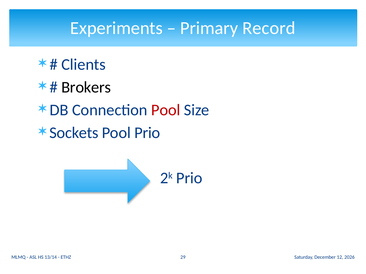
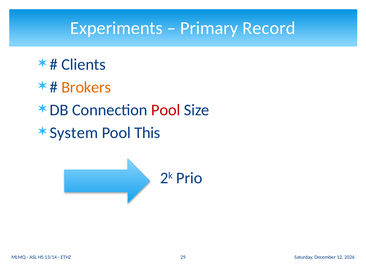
Brokers colour: black -> orange (86, 87)
Sockets: Sockets -> System (74, 133)
Pool Prio: Prio -> This (147, 133)
